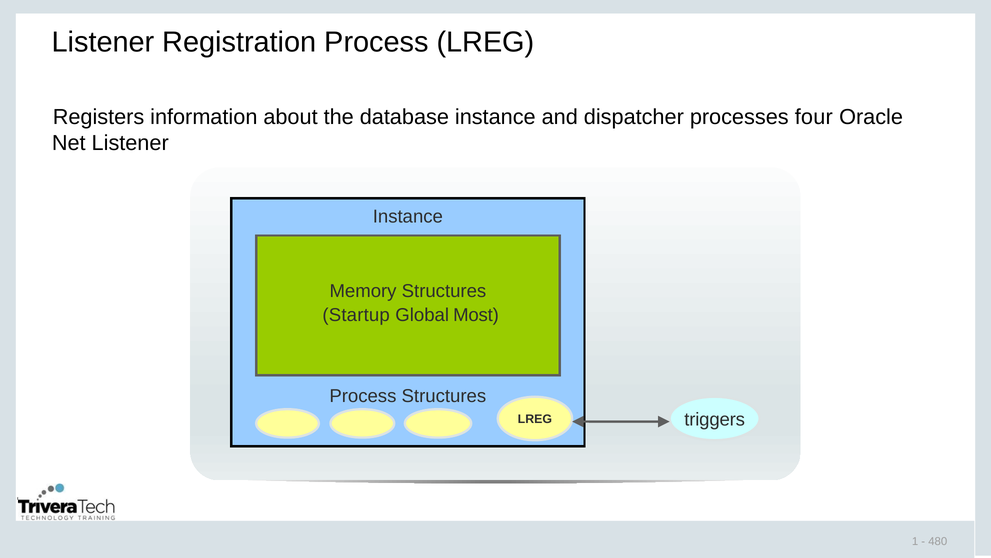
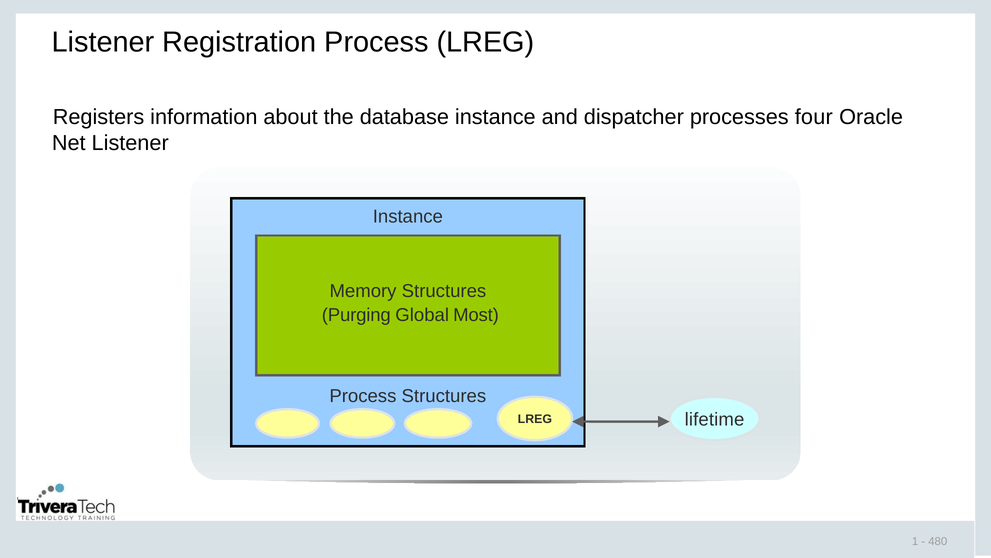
Startup: Startup -> Purging (356, 315)
triggers: triggers -> lifetime (715, 419)
